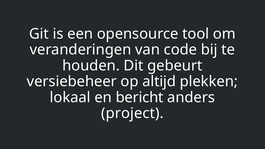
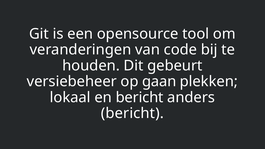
altijd: altijd -> gaan (159, 82)
project: project -> bericht (132, 113)
